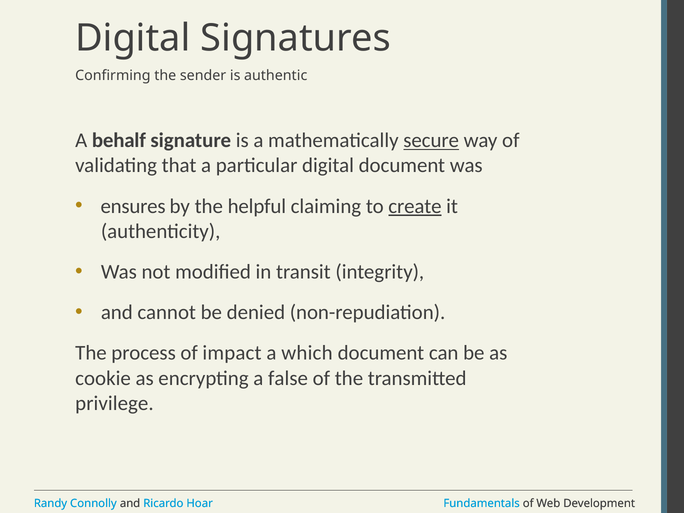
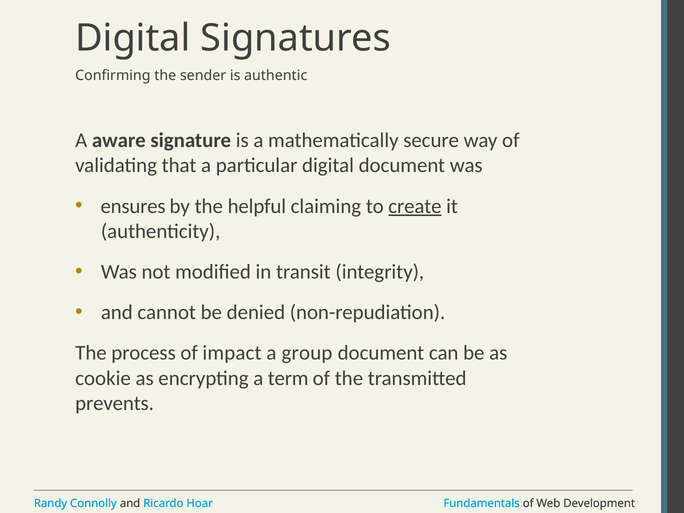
behalf: behalf -> aware (119, 141)
secure underline: present -> none (431, 141)
which: which -> group (307, 353)
false: false -> term (288, 378)
privilege: privilege -> prevents (115, 403)
